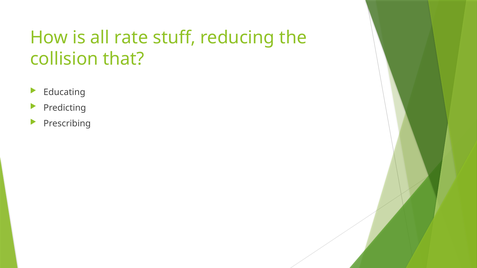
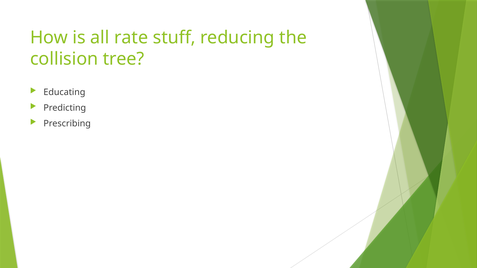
that: that -> tree (124, 59)
